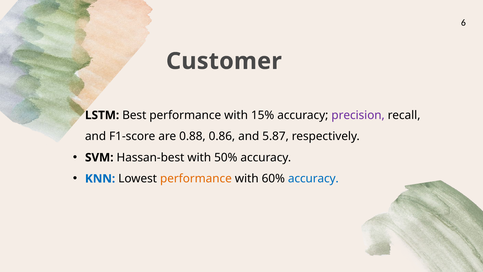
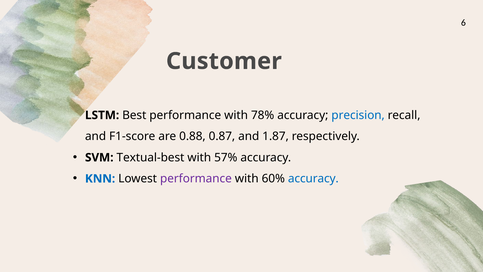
15%: 15% -> 78% (263, 115)
precision colour: purple -> blue (358, 115)
0.86: 0.86 -> 0.87 (222, 136)
5.87: 5.87 -> 1.87 (276, 136)
Hassan-best: Hassan-best -> Textual-best (150, 157)
50%: 50% -> 57% (226, 157)
performance colour: orange -> purple (196, 178)
